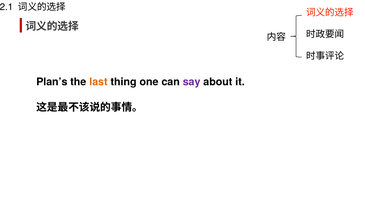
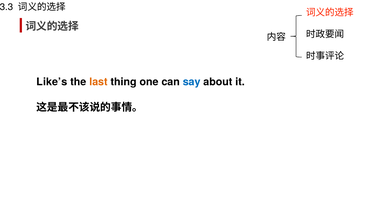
2.1: 2.1 -> 3.3 (6, 7)
Plan’s: Plan’s -> Like’s (52, 82)
say colour: purple -> blue (192, 82)
